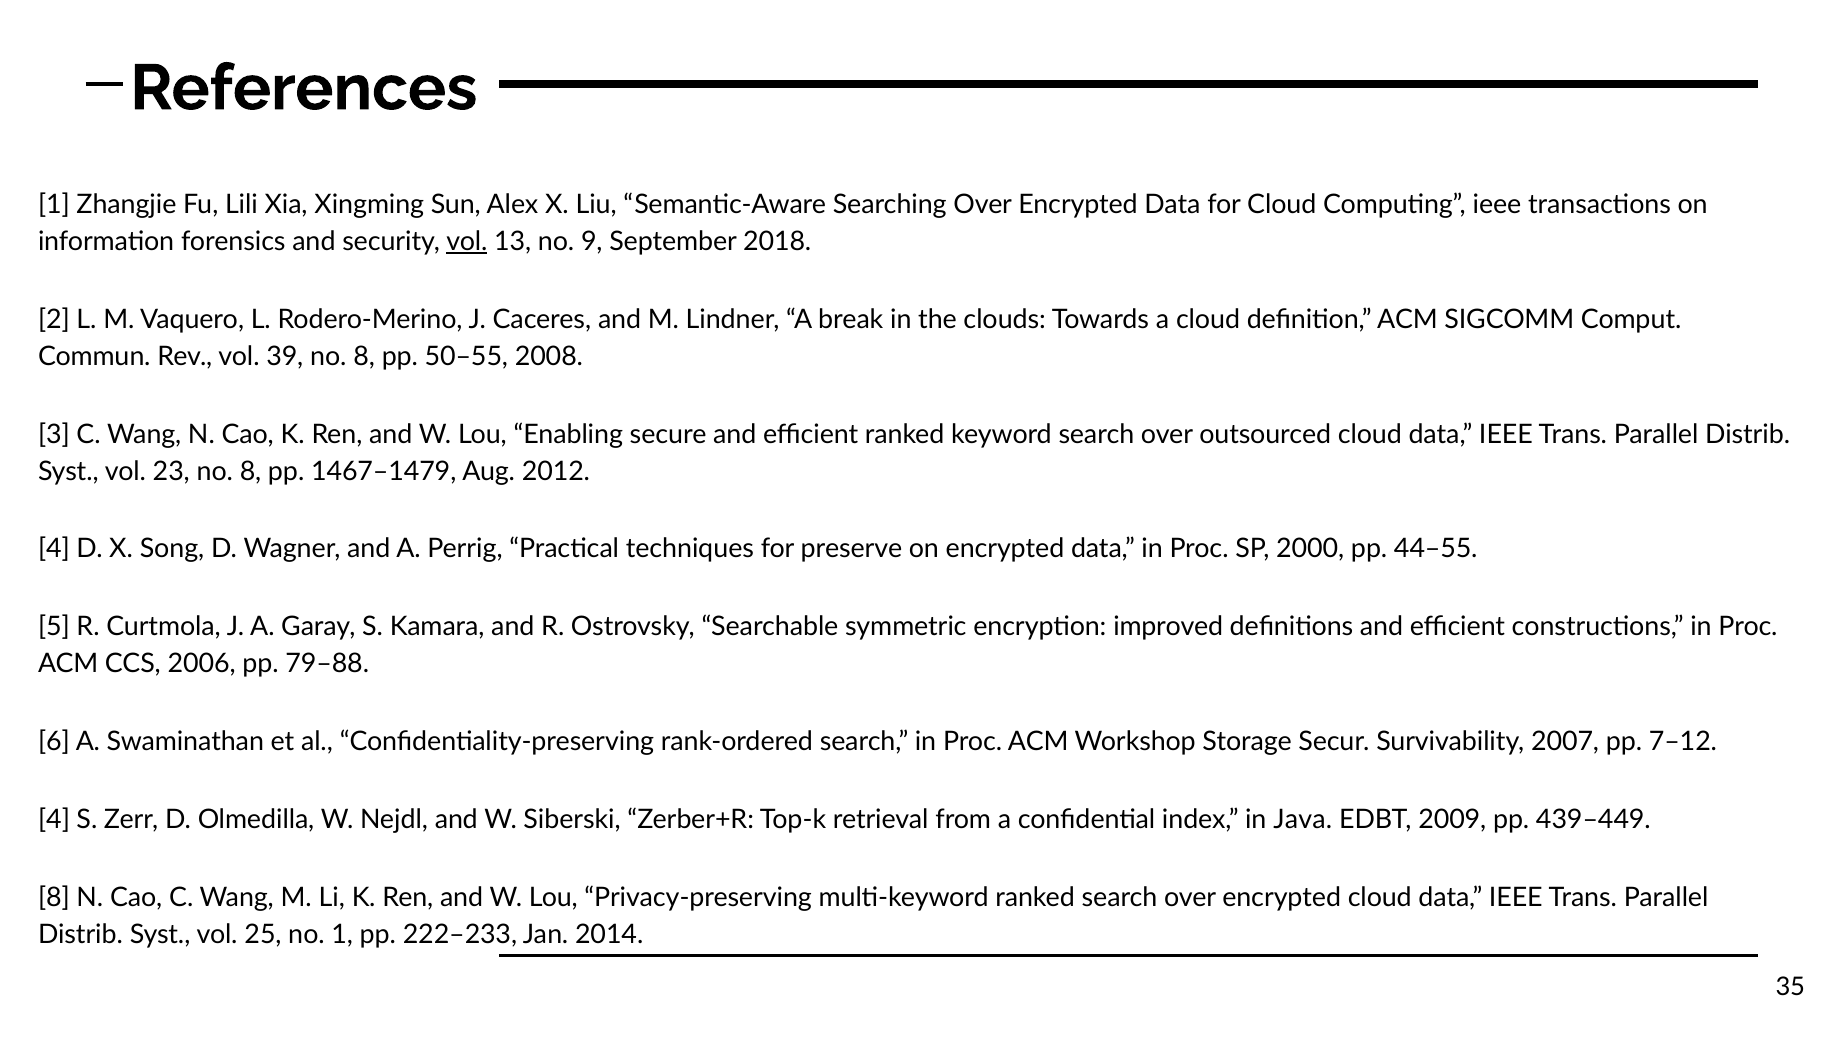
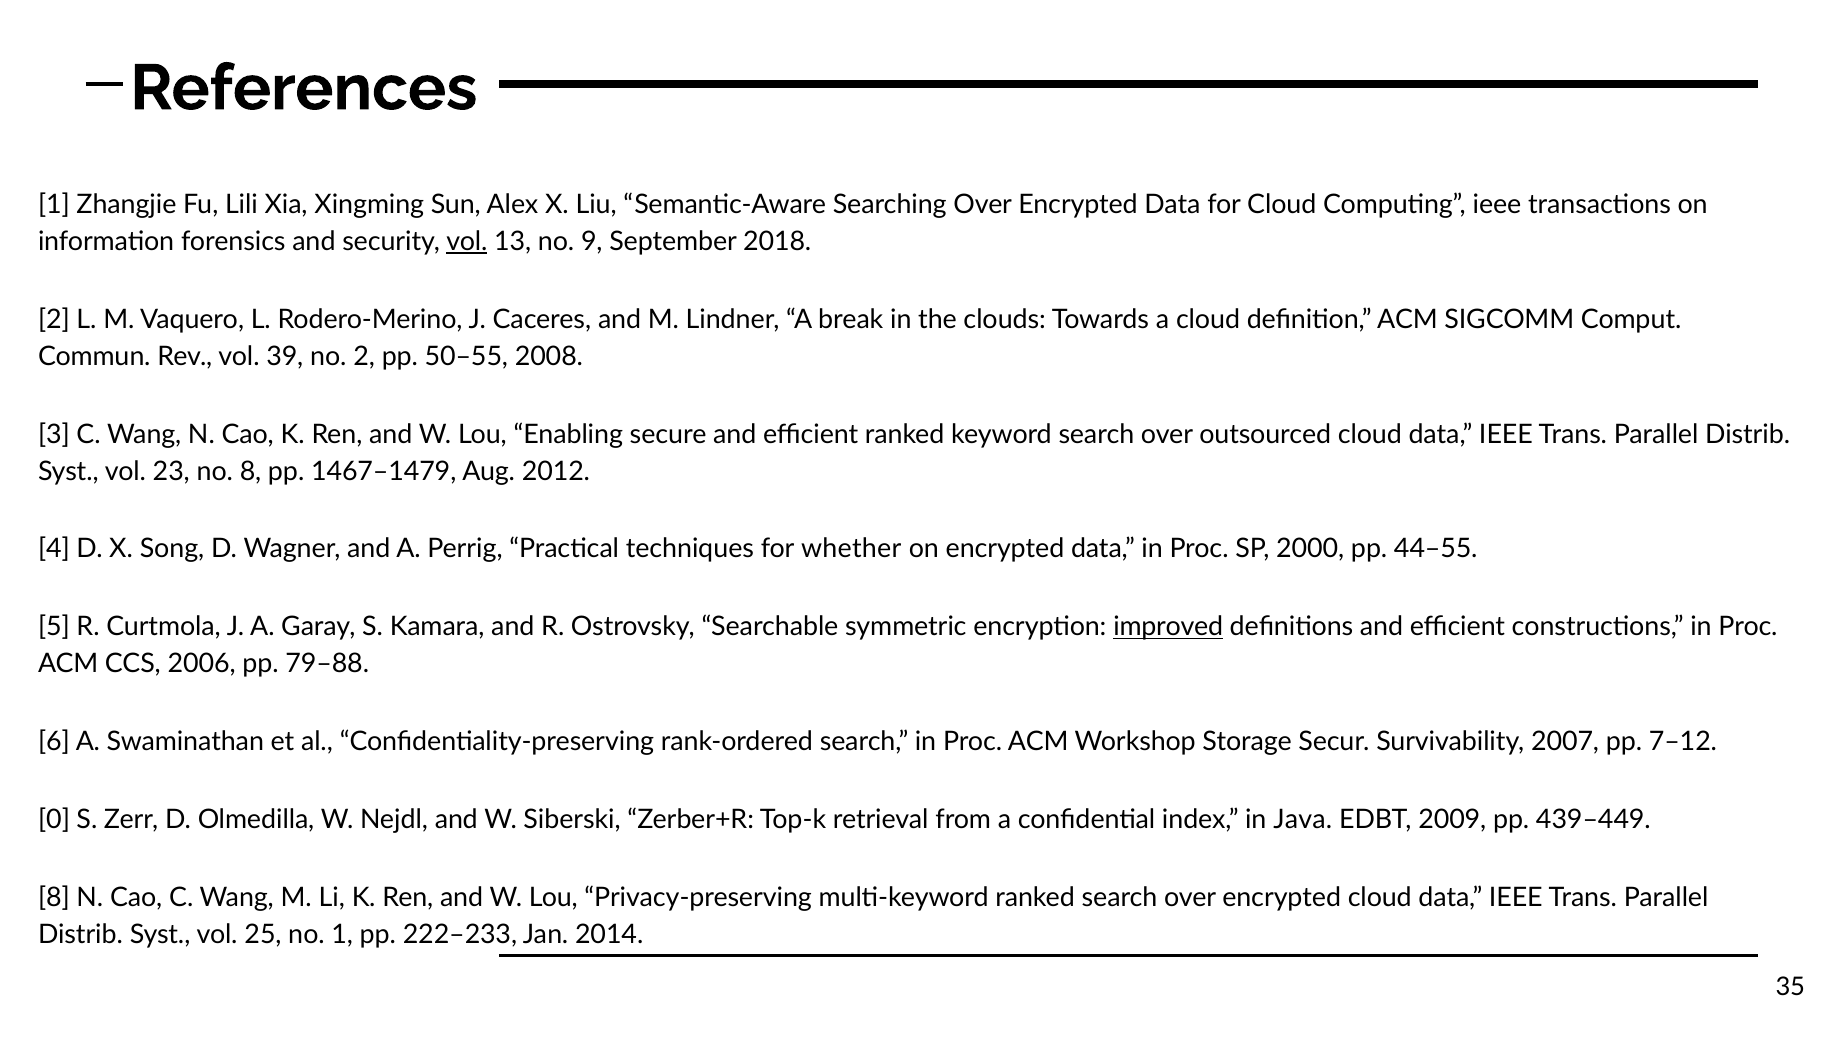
39 no 8: 8 -> 2 (364, 356)
preserve: preserve -> whether (851, 549)
improved underline: none -> present (1168, 627)
4: 4 -> 0 (54, 820)
